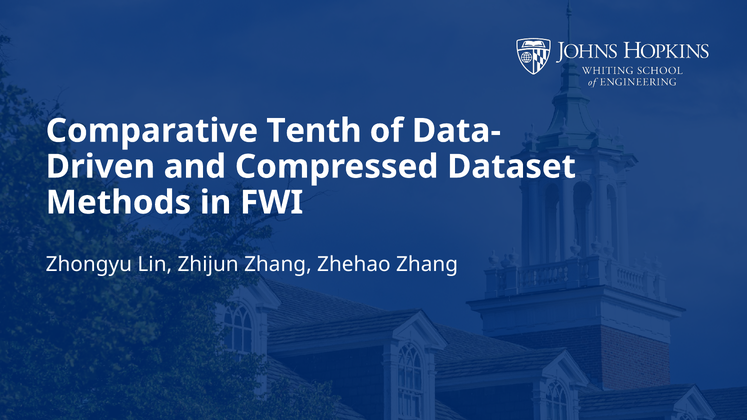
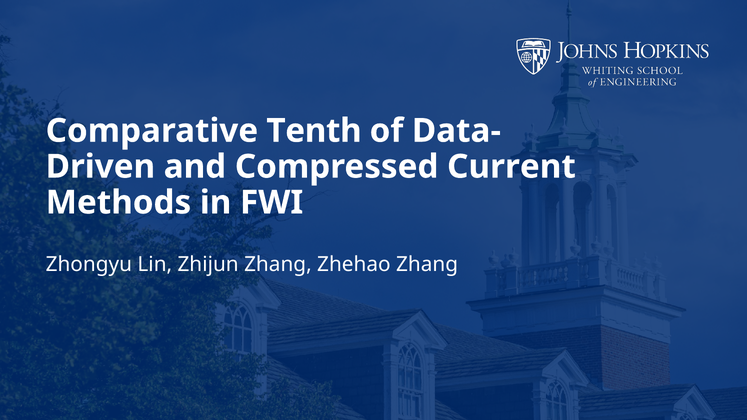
Dataset: Dataset -> Current (511, 167)
